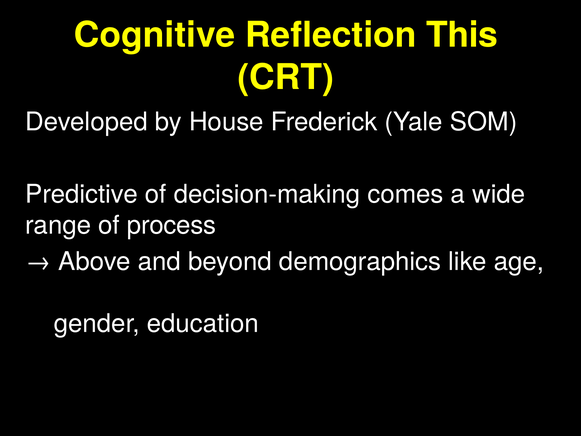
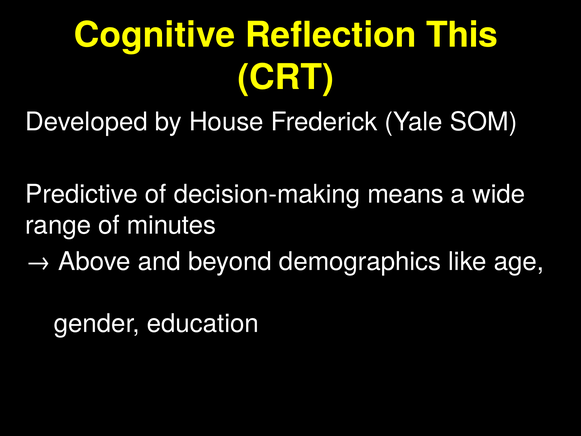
comes: comes -> means (406, 194)
process: process -> minutes (171, 225)
